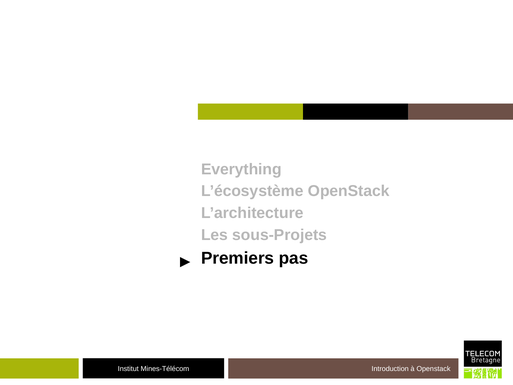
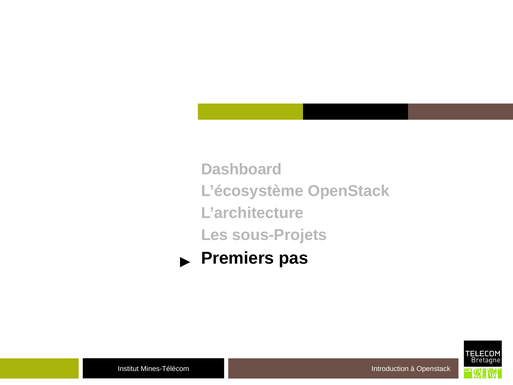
Everything: Everything -> Dashboard (241, 169)
